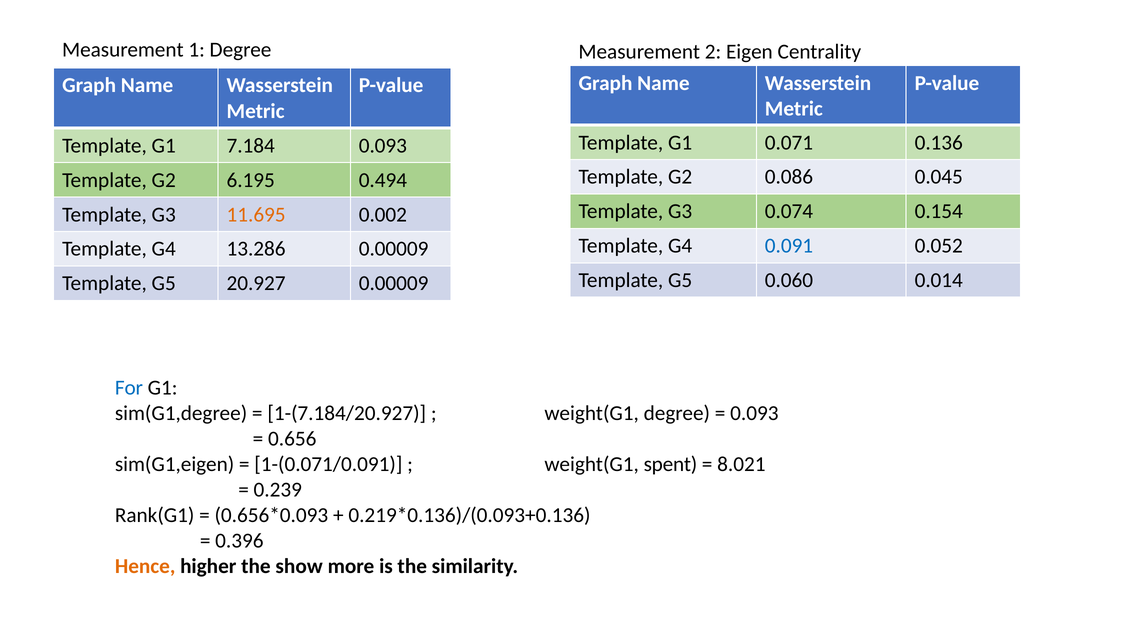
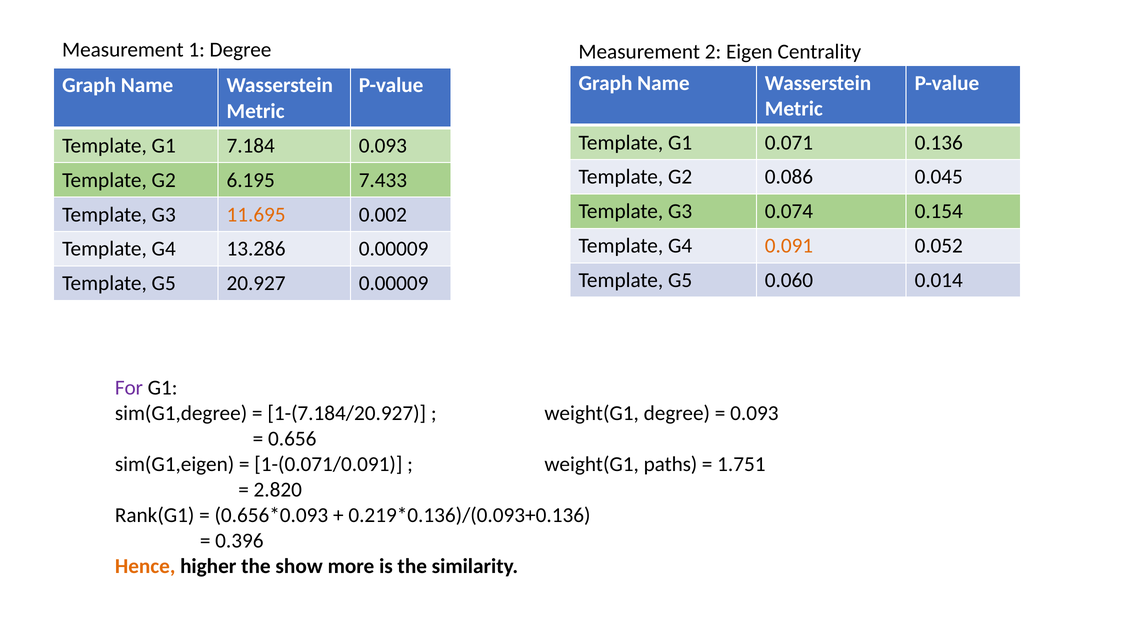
0.494: 0.494 -> 7.433 (383, 180)
0.091 colour: blue -> orange (789, 246)
For colour: blue -> purple (129, 388)
spent: spent -> paths (670, 464)
8.021: 8.021 -> 1.751 (741, 464)
0.239: 0.239 -> 2.820 (278, 490)
